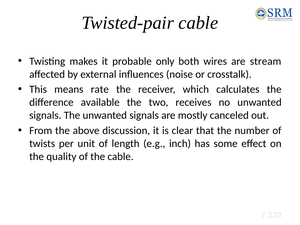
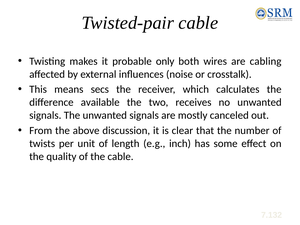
stream: stream -> cabling (266, 61)
rate: rate -> secs (100, 89)
